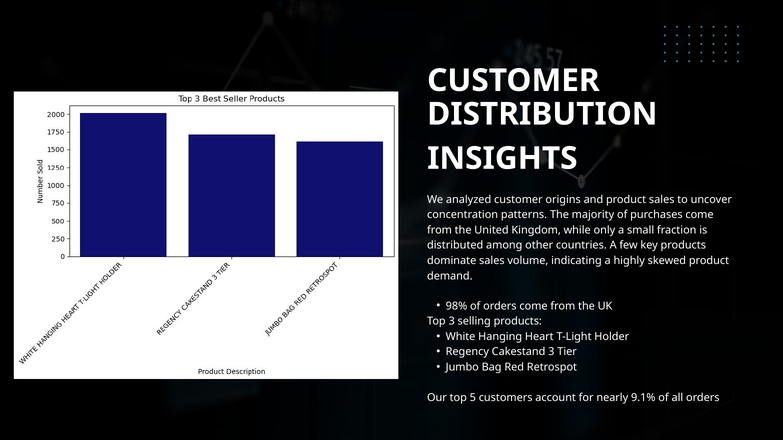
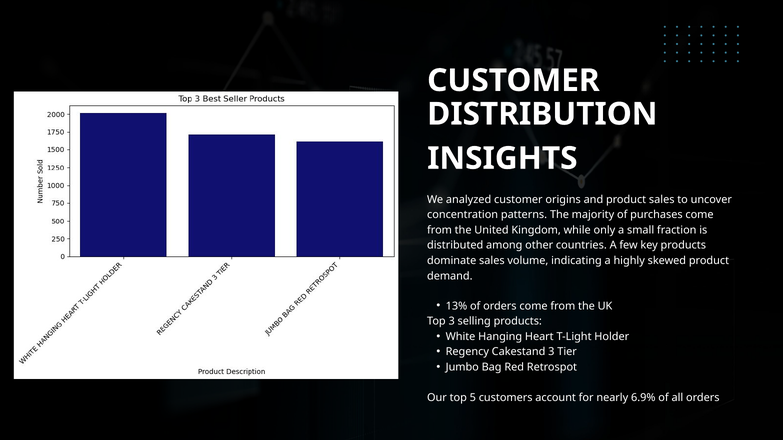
98%: 98% -> 13% (456, 306)
9.1%: 9.1% -> 6.9% (643, 398)
